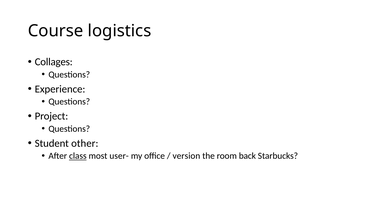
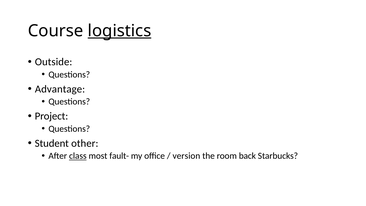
logistics underline: none -> present (120, 31)
Collages: Collages -> Outside (54, 62)
Experience: Experience -> Advantage (60, 89)
user-: user- -> fault- (119, 156)
